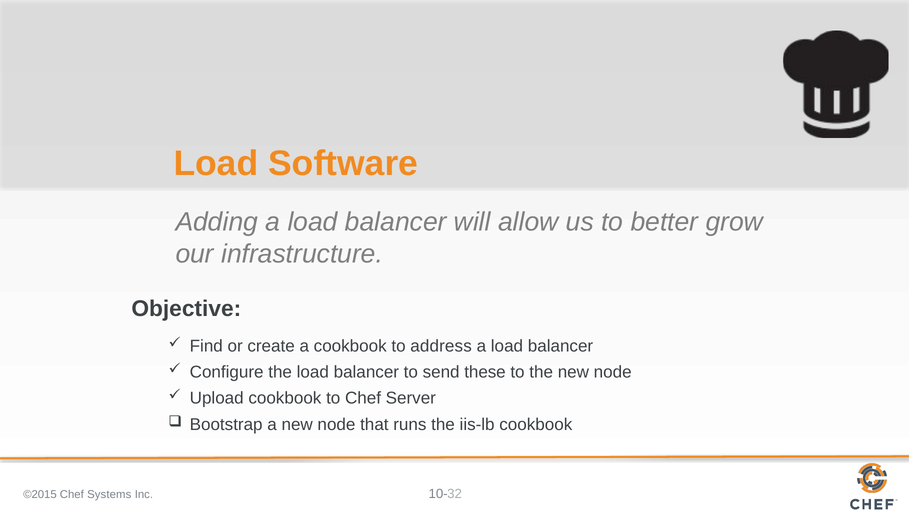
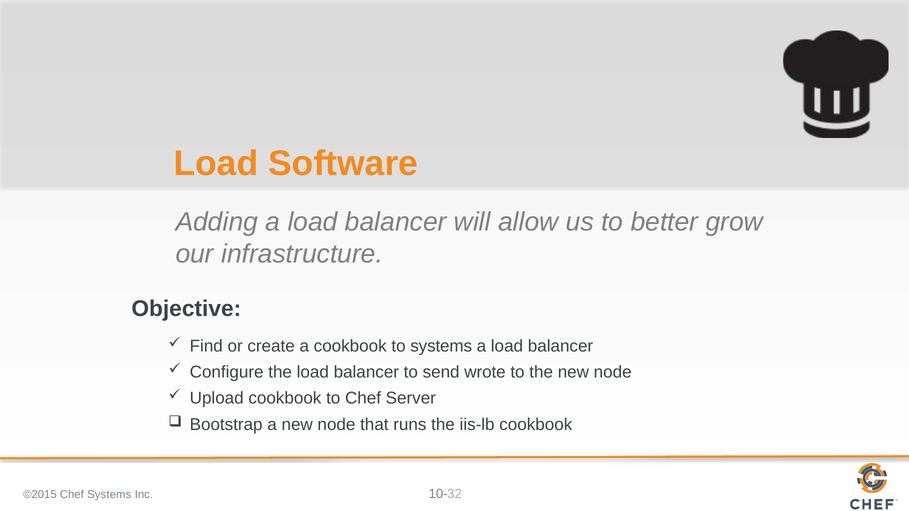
to address: address -> systems (441, 346)
these: these -> wrote (485, 372)
